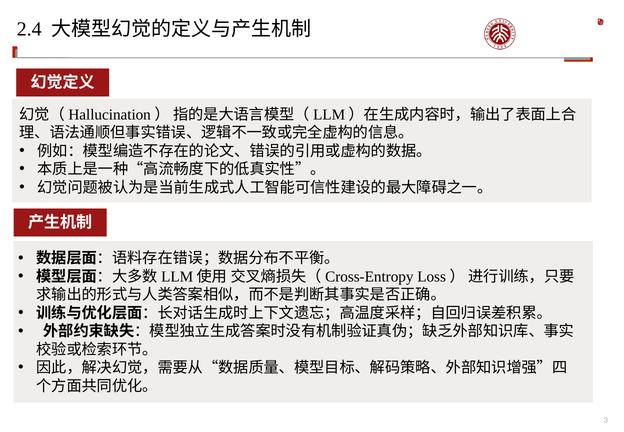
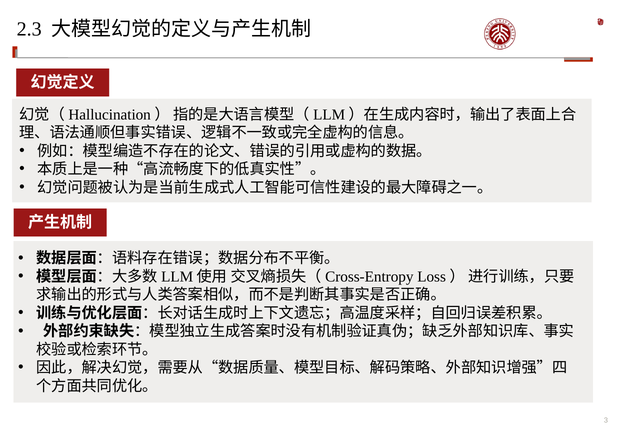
2.4: 2.4 -> 2.3 (29, 29)
